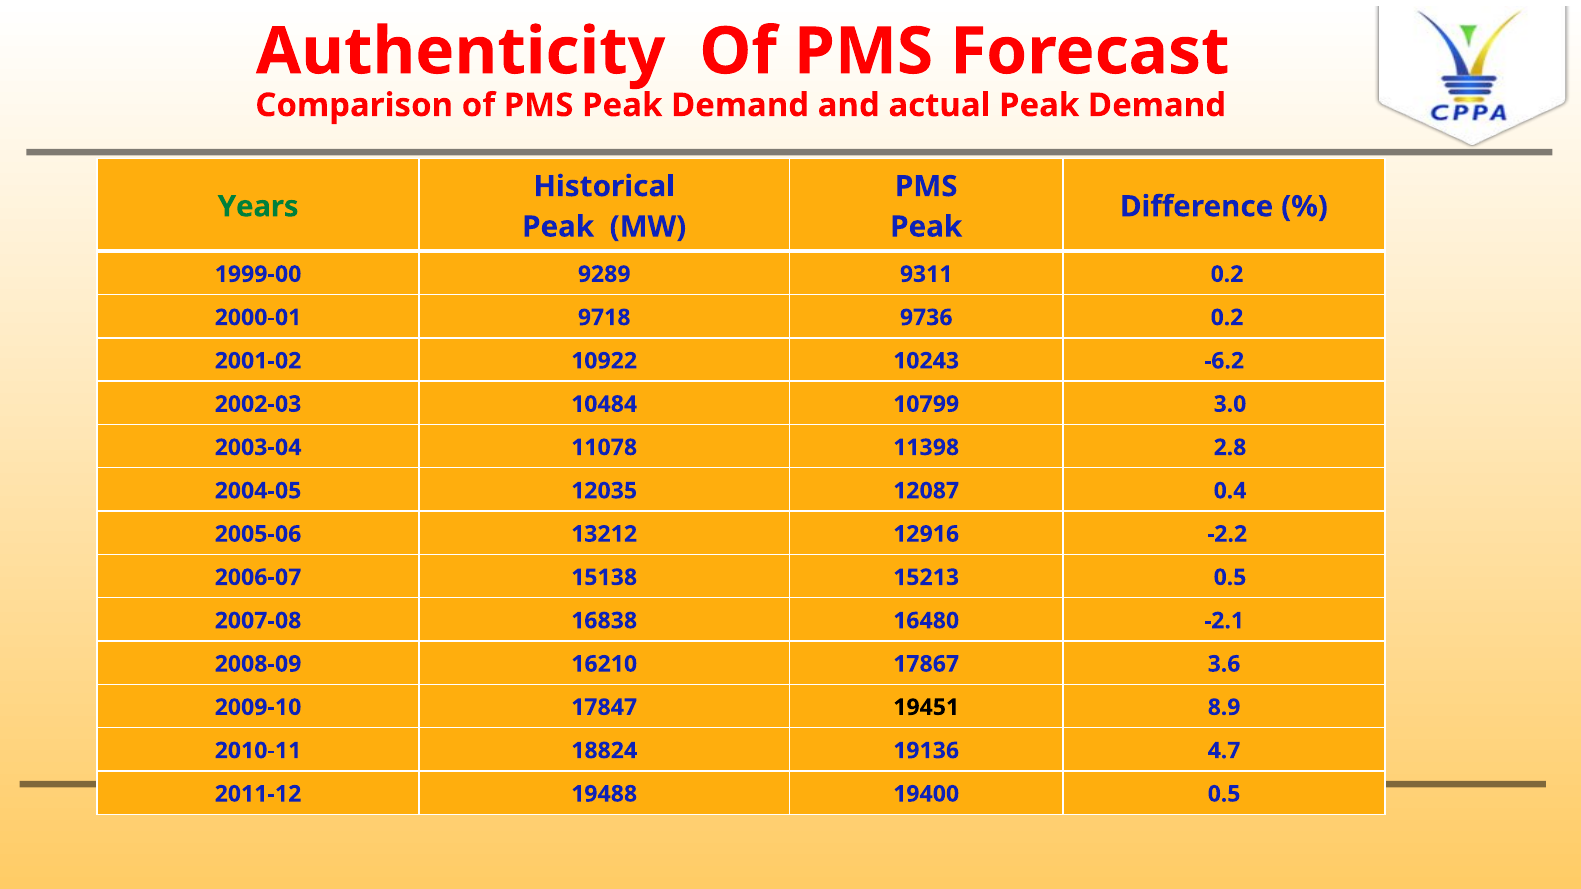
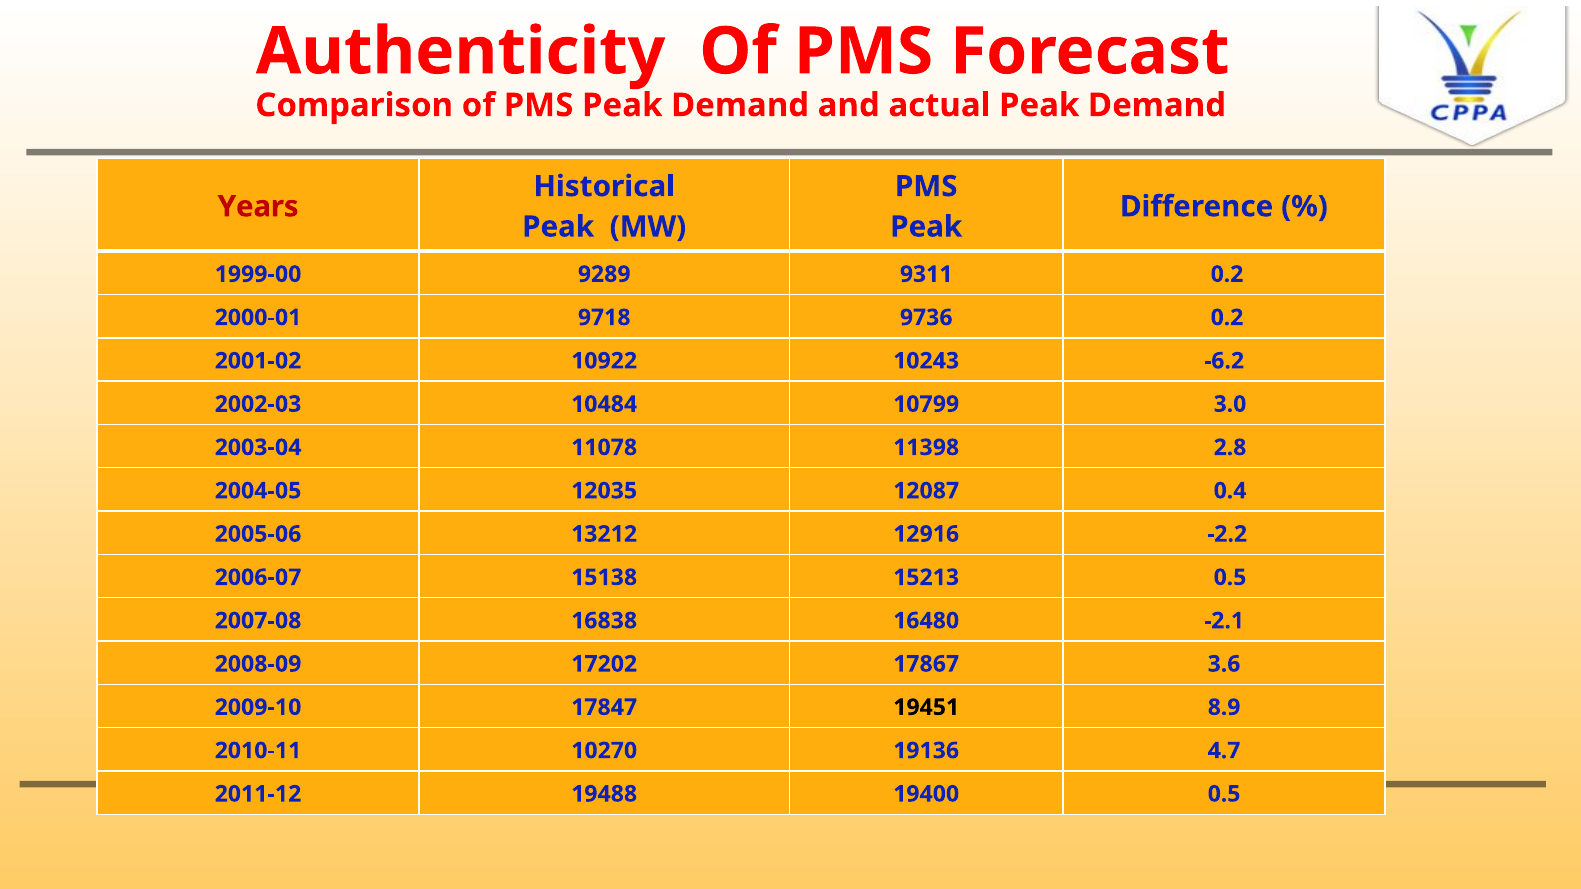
Years colour: green -> red (258, 207)
16210: 16210 -> 17202 (604, 664)
18824: 18824 -> 10270 (604, 751)
